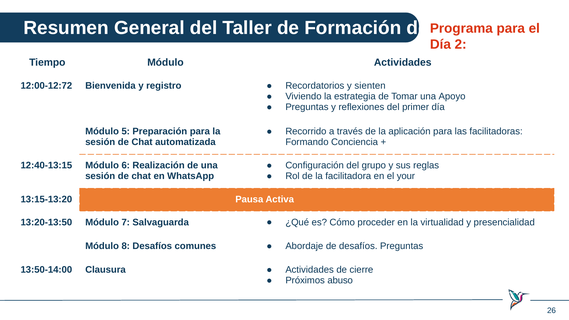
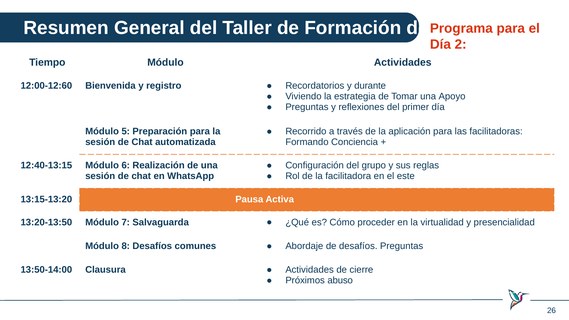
12:00-12:72: 12:00-12:72 -> 12:00-12:60 (46, 86)
sienten: sienten -> durante (370, 86)
your: your -> este (406, 176)
